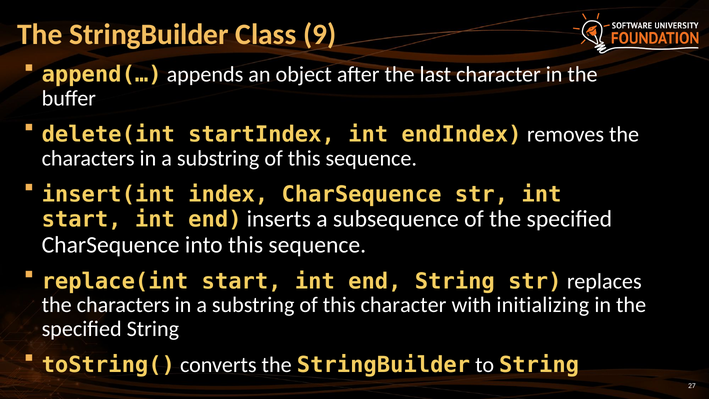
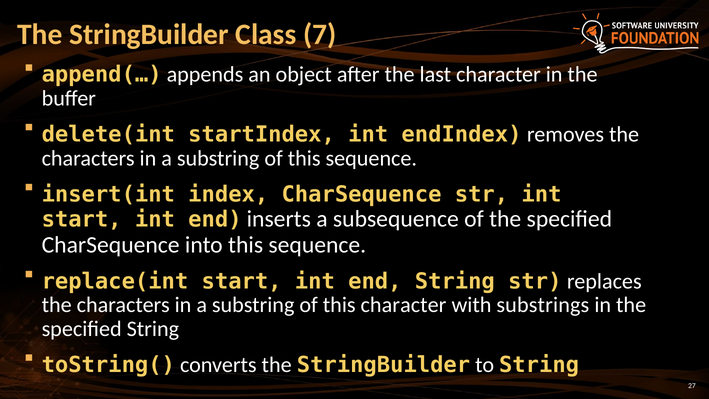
9: 9 -> 7 (320, 34)
initializing: initializing -> substrings (543, 305)
